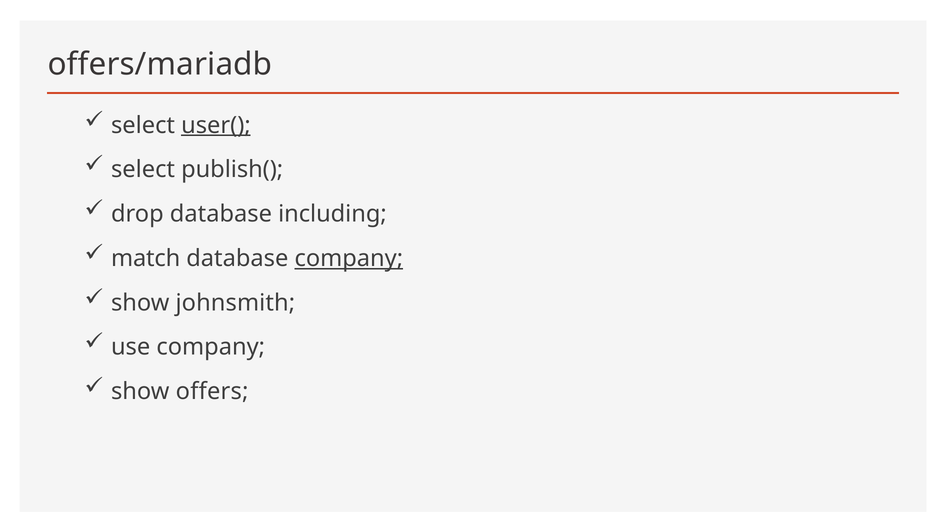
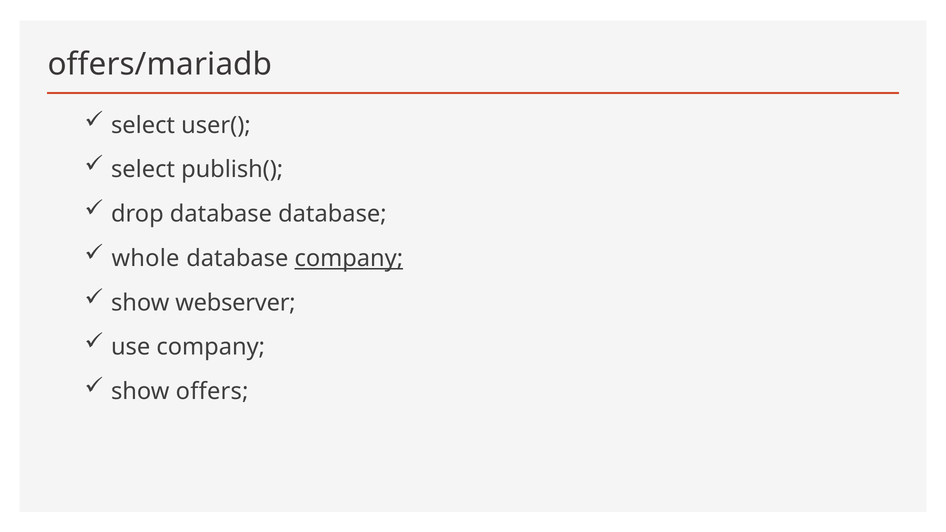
user( underline: present -> none (216, 125)
database including: including -> database (332, 214)
match: match -> whole (145, 258)
johnsmith: johnsmith -> webserver (235, 303)
